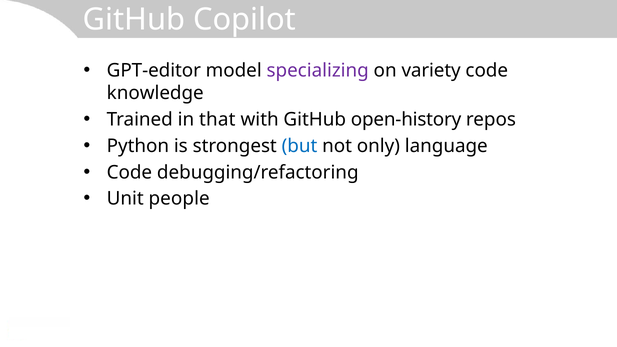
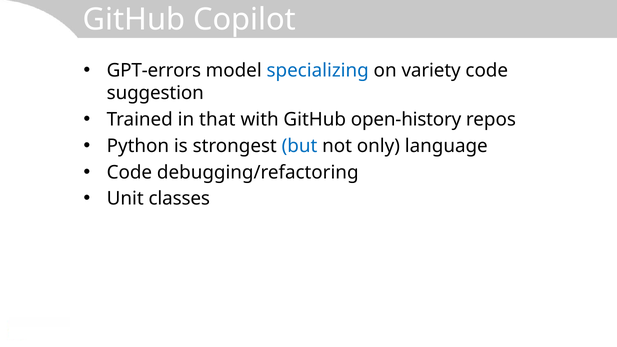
GPT-editor: GPT-editor -> GPT-errors (154, 71)
specializing colour: purple -> blue (318, 71)
knowledge: knowledge -> suggestion (155, 93)
people: people -> classes (179, 199)
